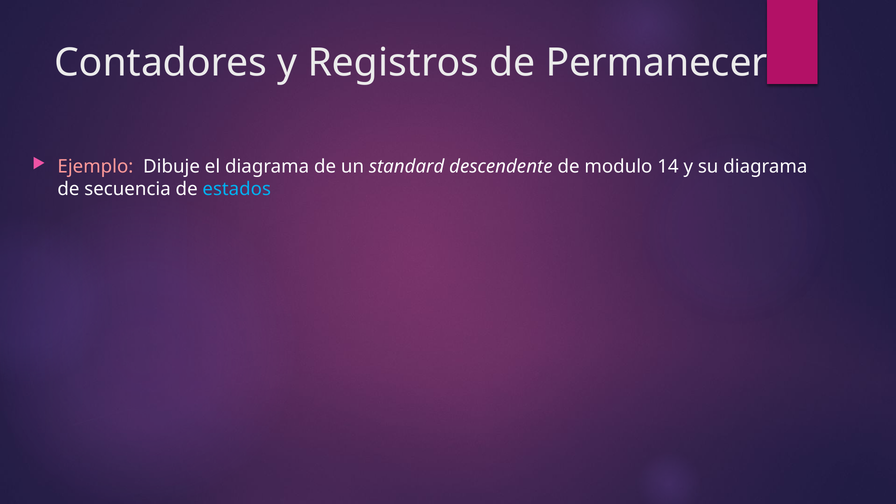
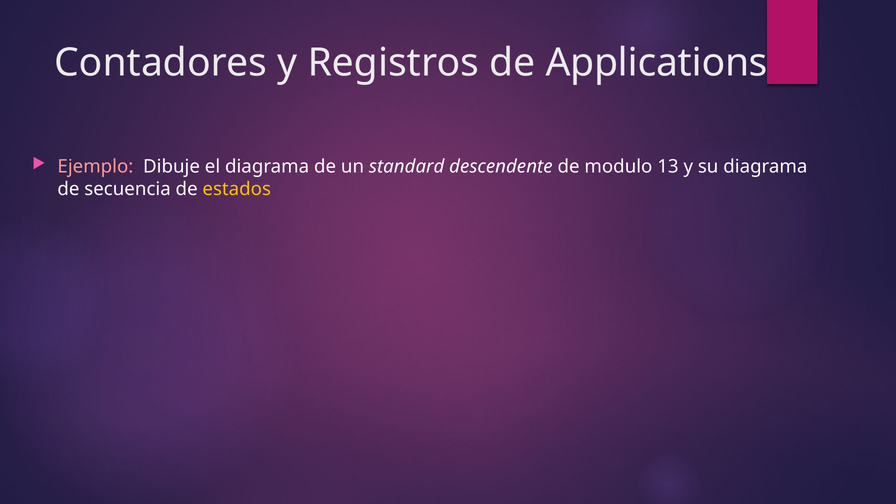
Permanecer: Permanecer -> Applications (657, 63)
14: 14 -> 13 (668, 167)
estados colour: light blue -> yellow (237, 189)
